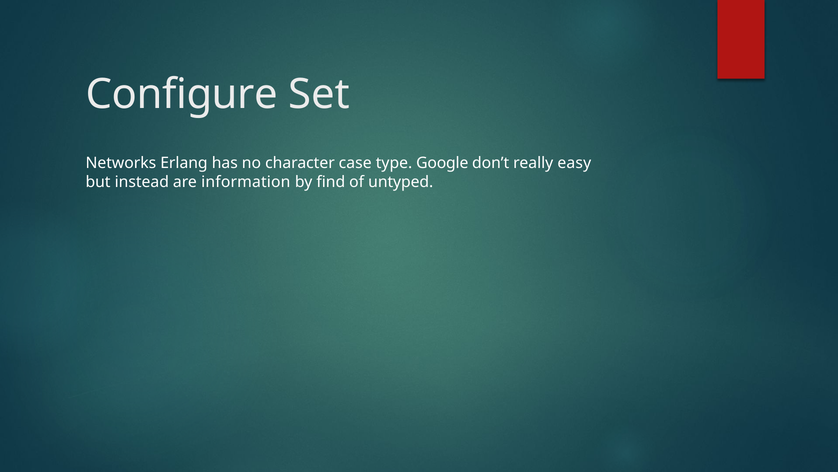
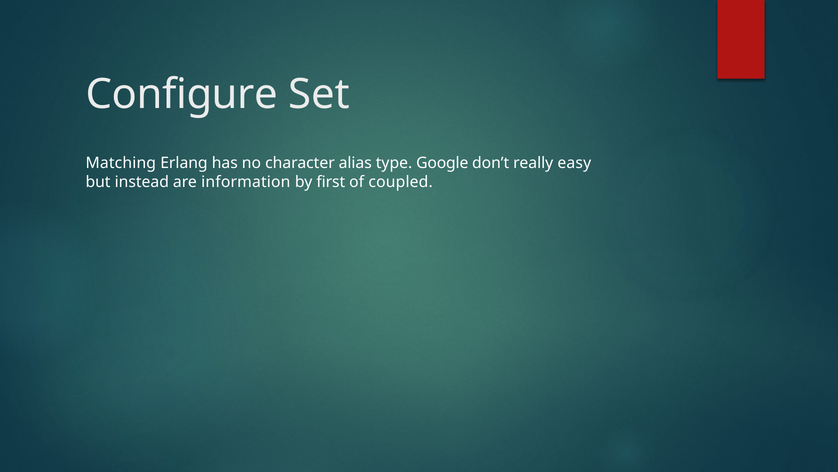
Networks: Networks -> Matching (121, 163)
case: case -> alias (355, 163)
find: find -> first (331, 182)
untyped: untyped -> coupled (401, 182)
